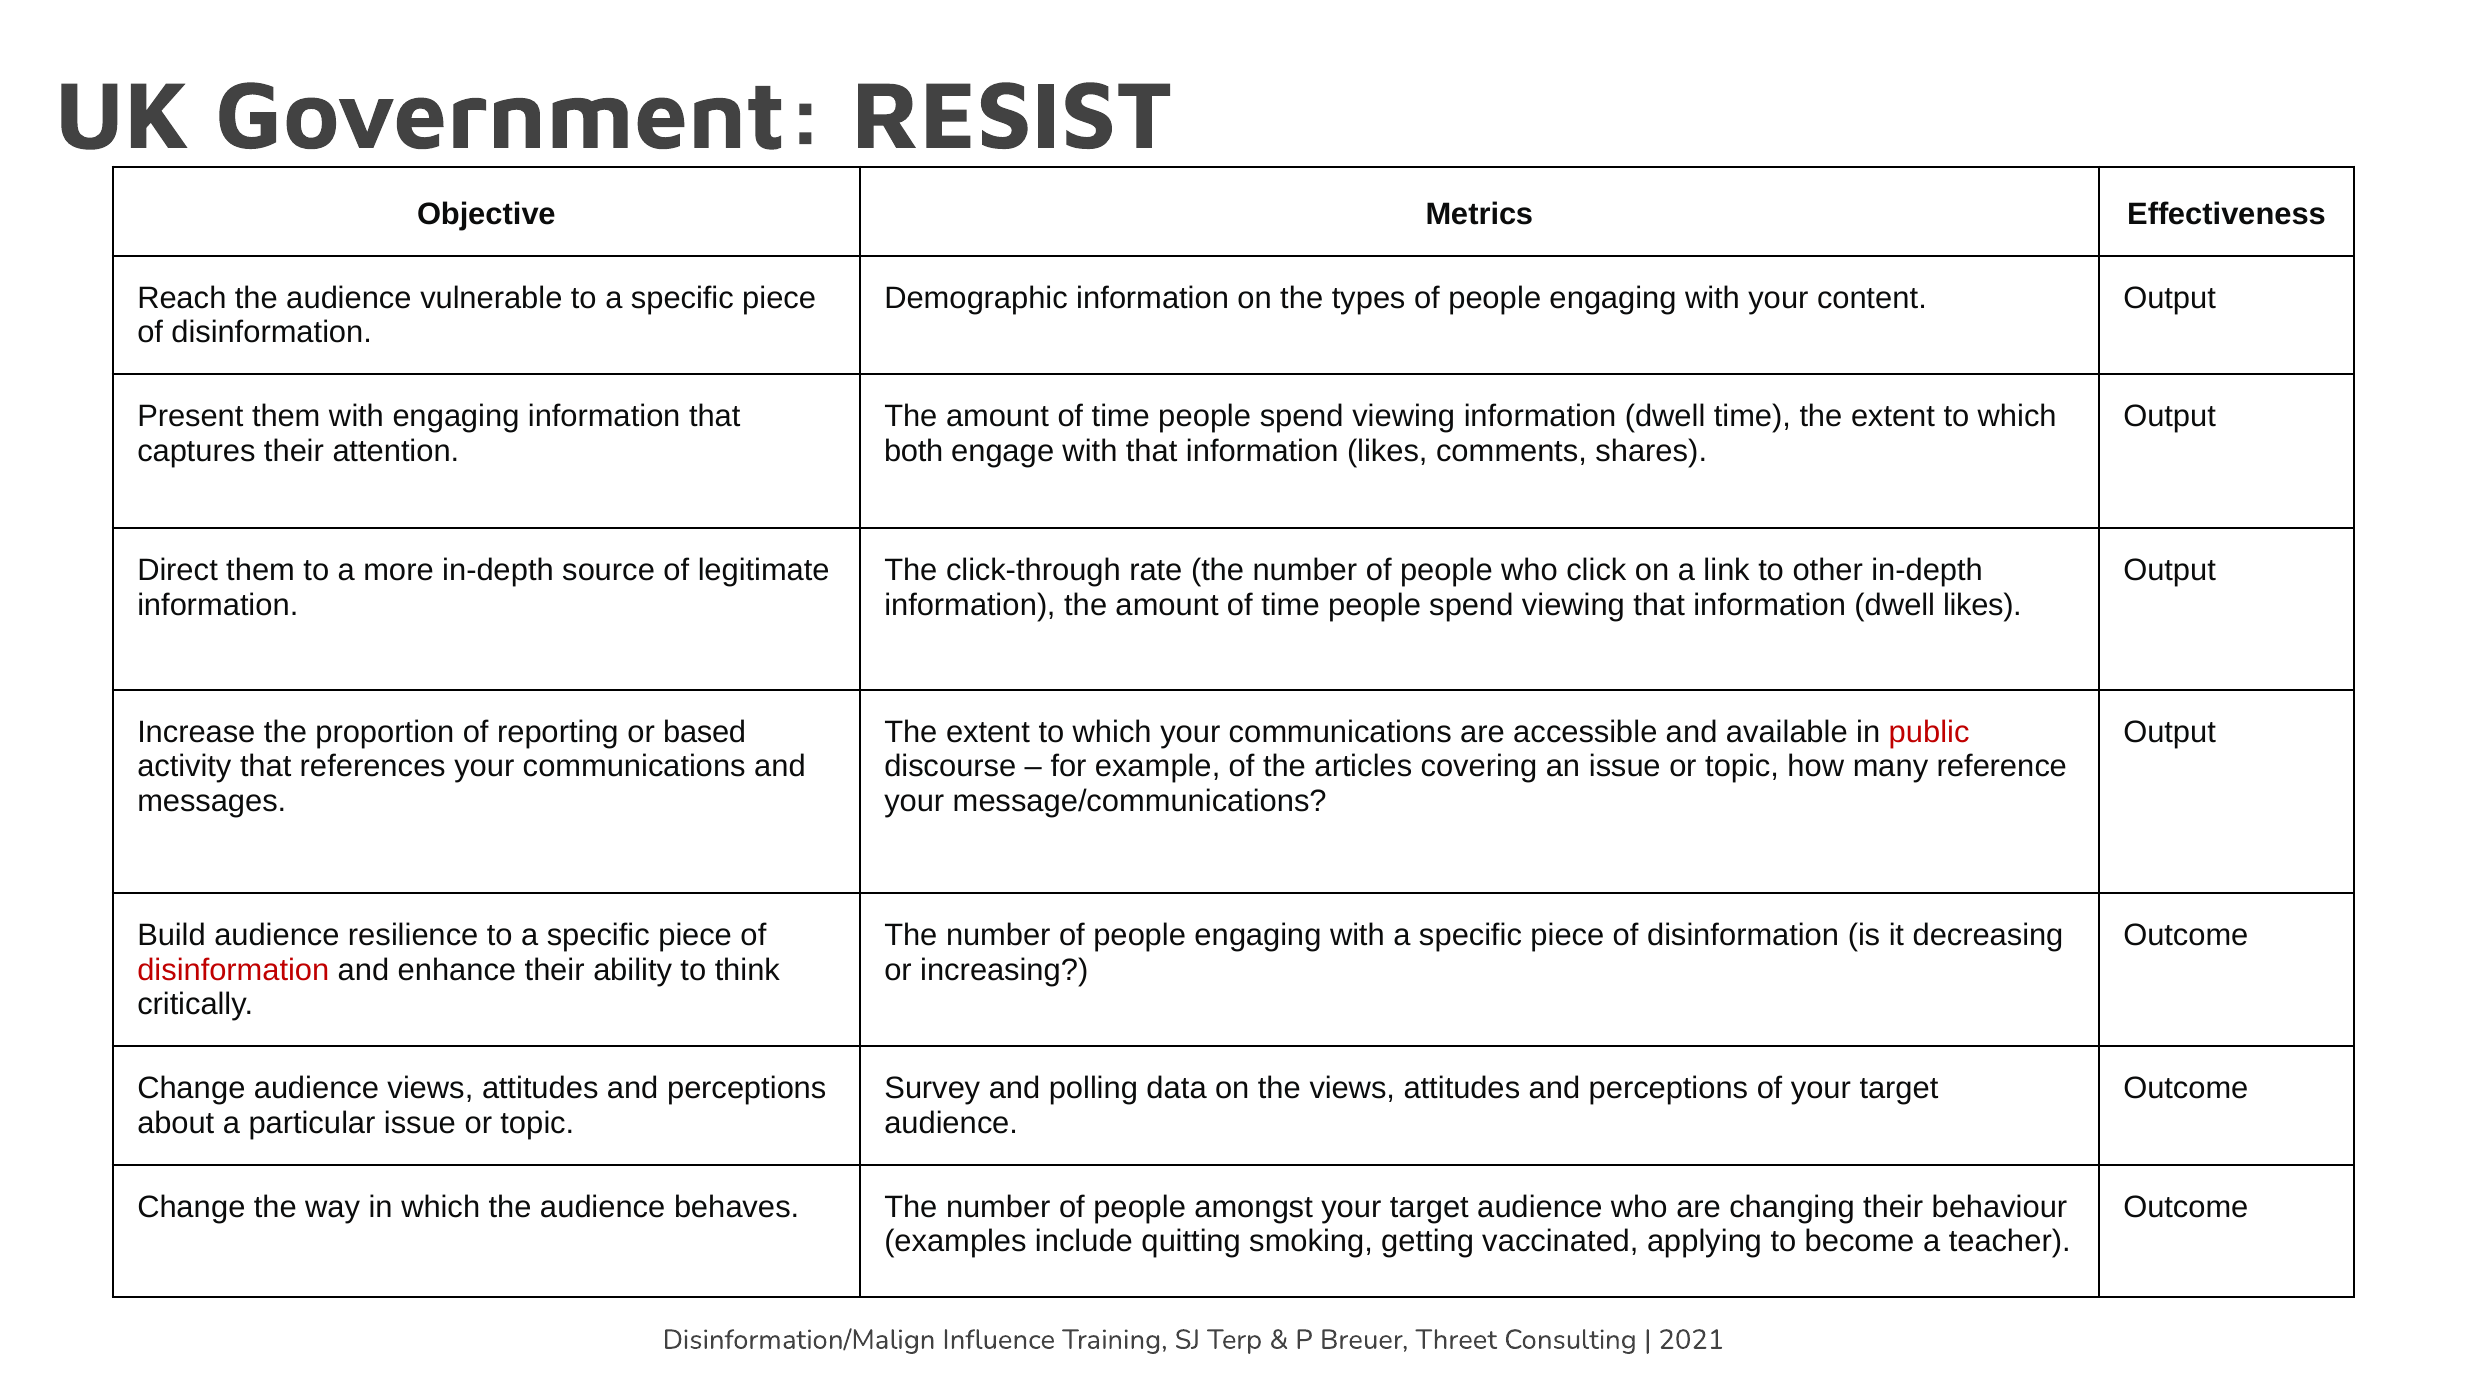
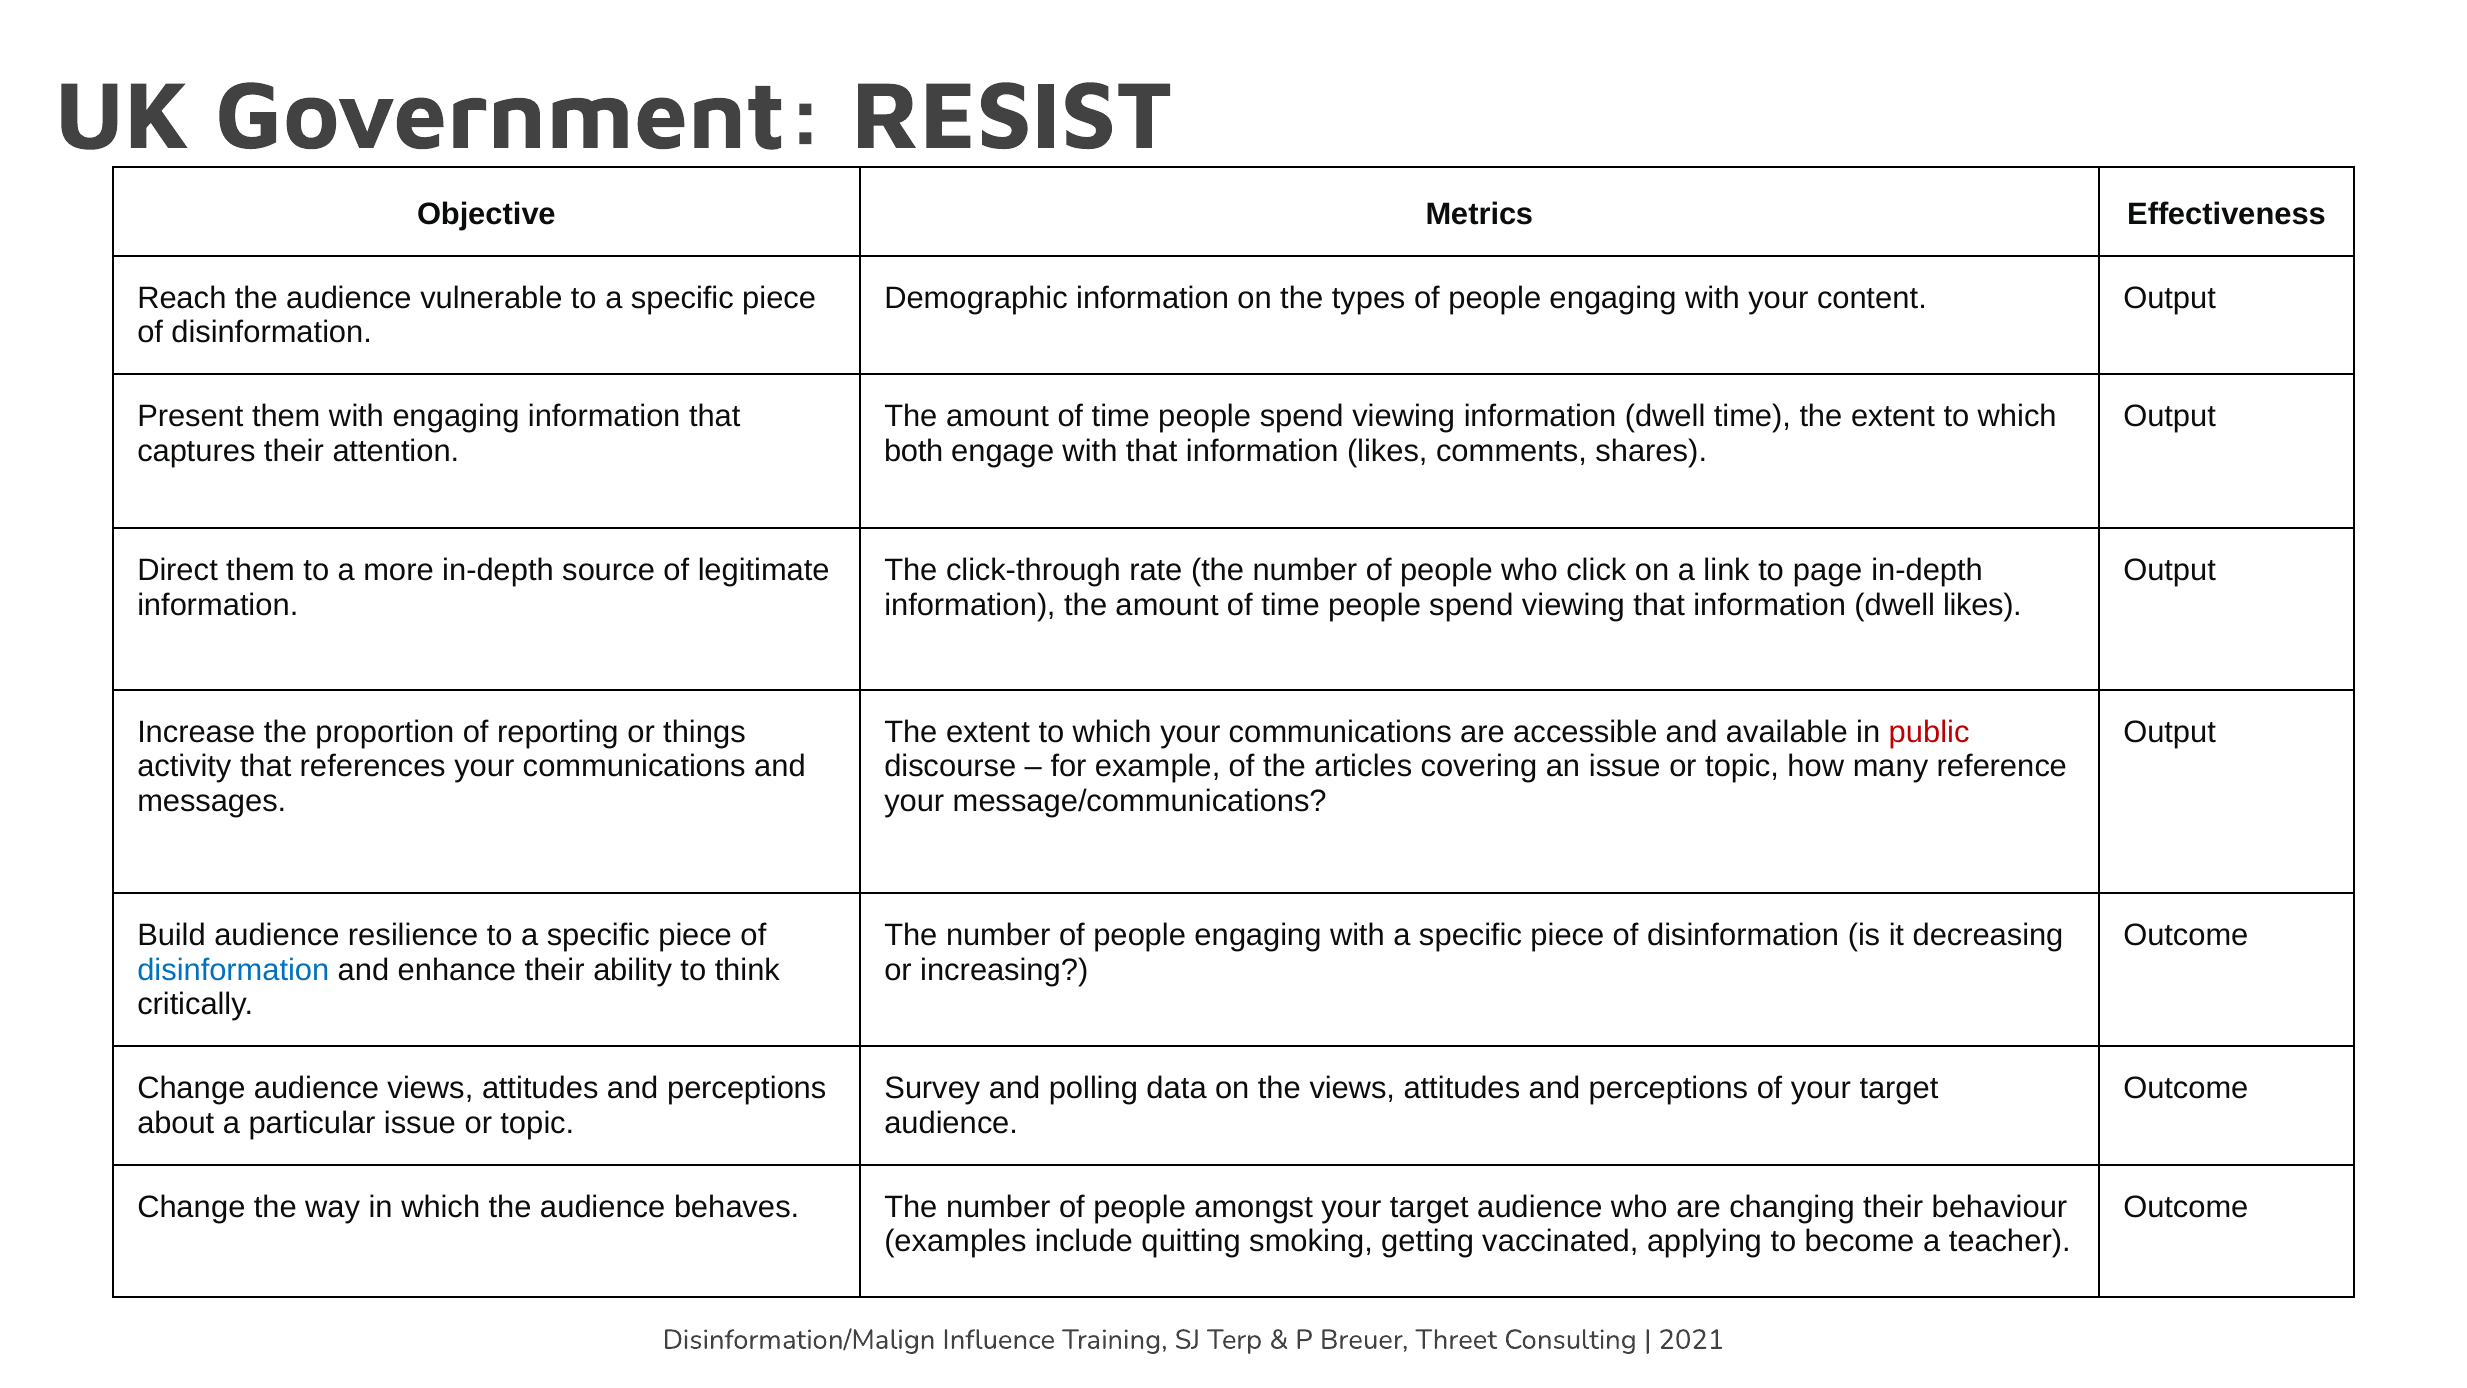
other: other -> page (1828, 571)
based: based -> things (704, 732)
disinformation colour: red -> blue (233, 970)
